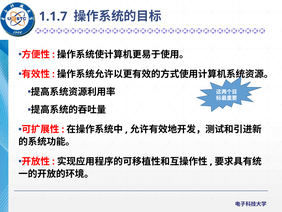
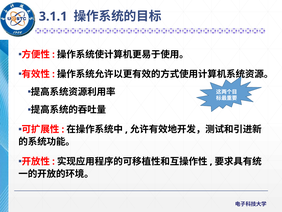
1.1.7: 1.1.7 -> 3.1.1 (53, 16)
